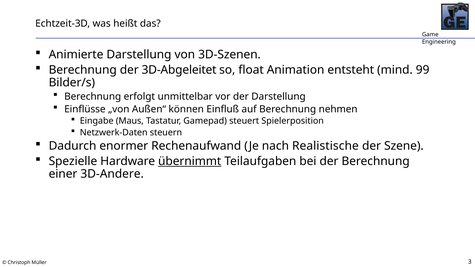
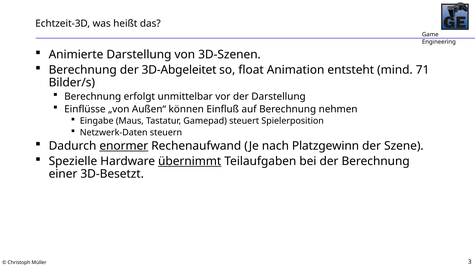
99: 99 -> 71 (423, 70)
enormer underline: none -> present (124, 146)
Realistische: Realistische -> Platzgewinn (326, 146)
3D-Andere: 3D-Andere -> 3D-Besetzt (112, 174)
